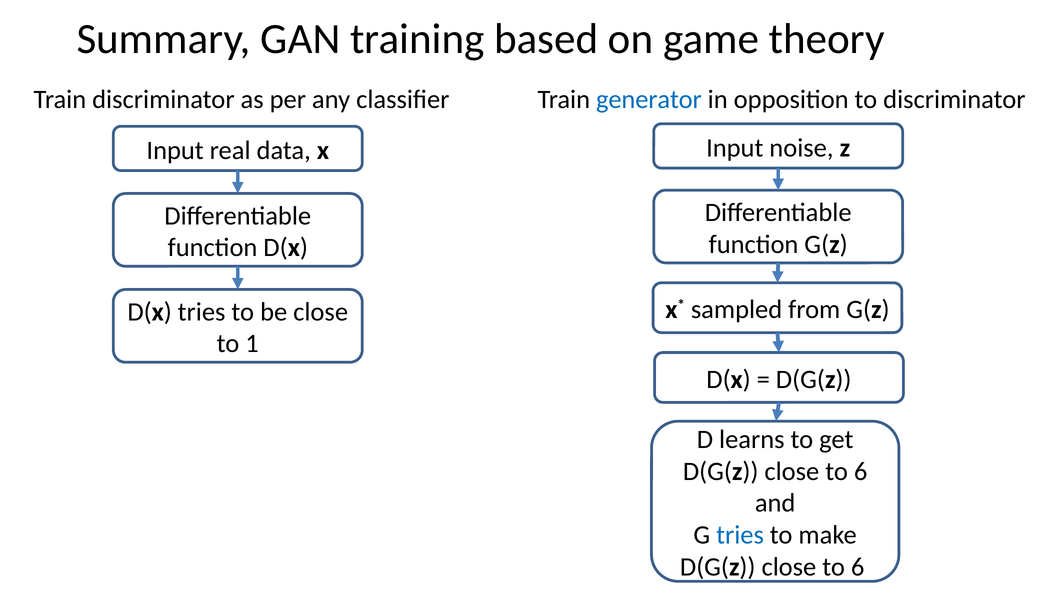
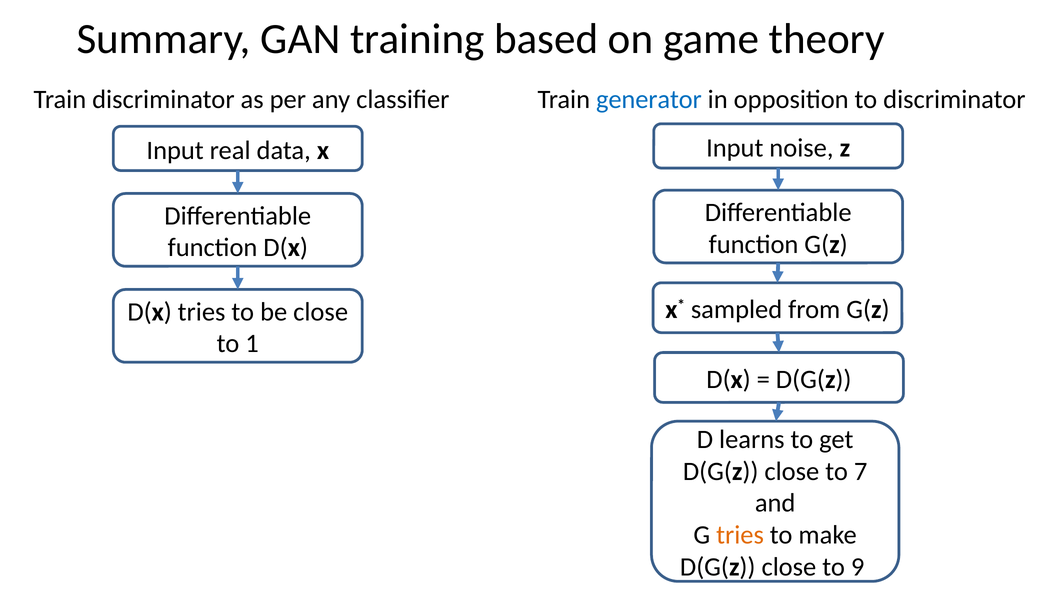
6: 6 -> 7 (861, 471)
tries colour: blue -> orange (740, 535)
6: 6 -> 9 (858, 567)
